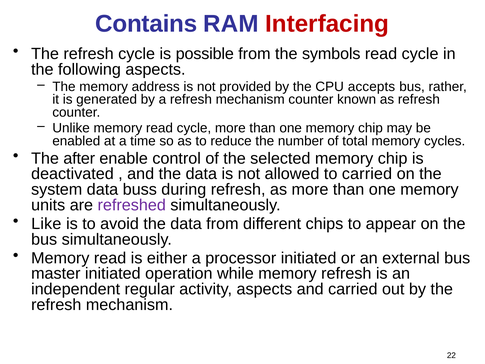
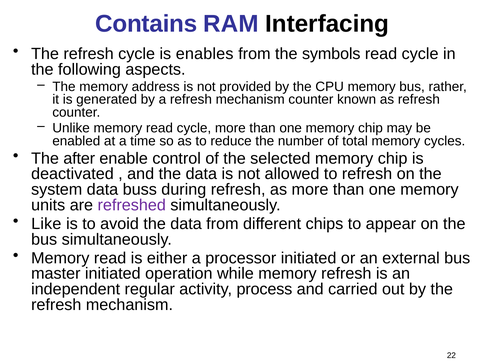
Interfacing colour: red -> black (327, 24)
possible: possible -> enables (205, 54)
CPU accepts: accepts -> memory (372, 87)
to carried: carried -> refresh (367, 174)
activity aspects: aspects -> process (264, 289)
